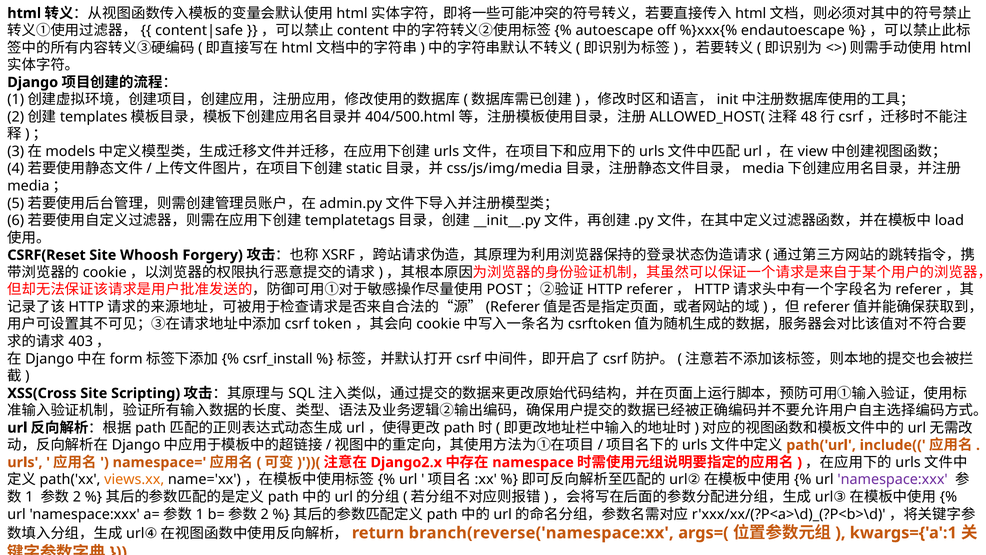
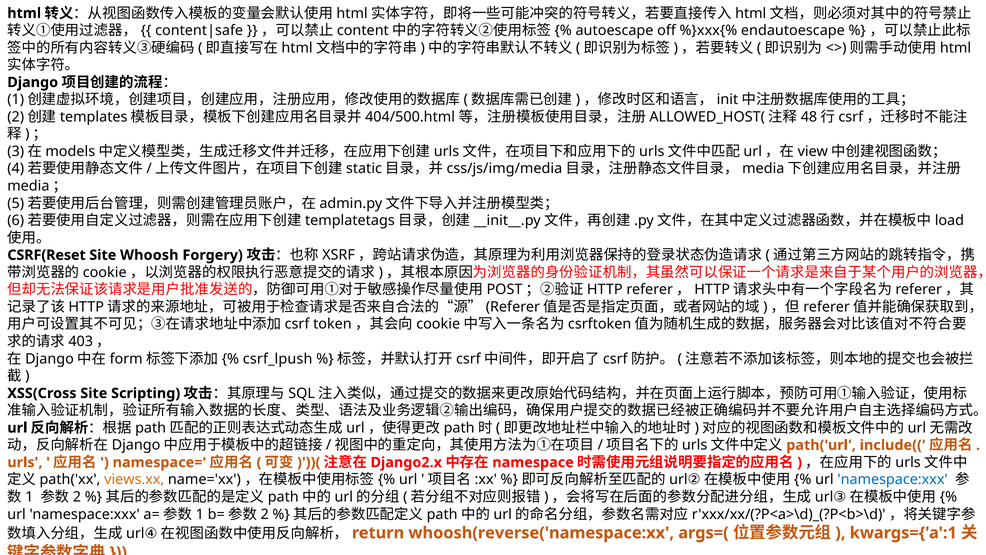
csrf_install: csrf_install -> csrf_lpush (278, 359)
namespace:xxx colour: purple -> blue (893, 479)
branch(reverse('namespace:xx: branch(reverse('namespace:xx -> whoosh(reverse('namespace:xx (541, 533)
